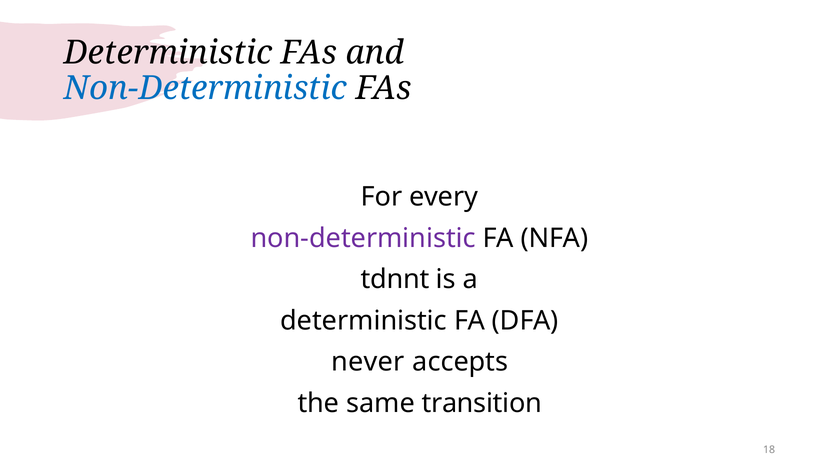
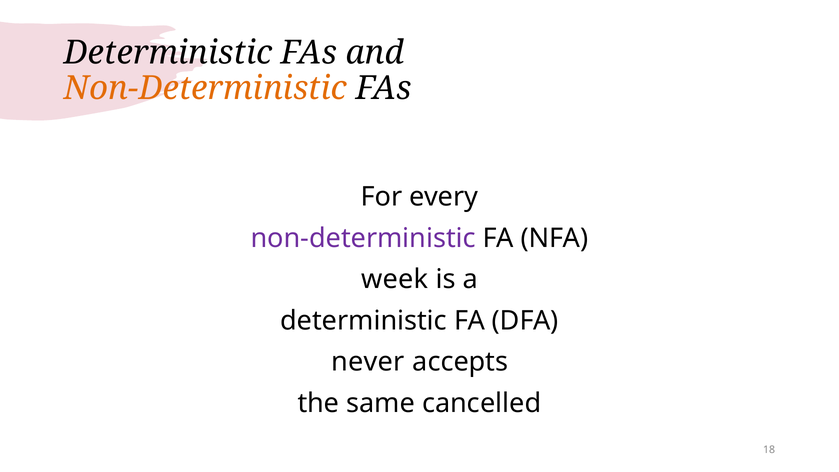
Non-Deterministic colour: blue -> orange (205, 88)
tdnnt: tdnnt -> week (395, 279)
transition: transition -> cancelled (482, 403)
